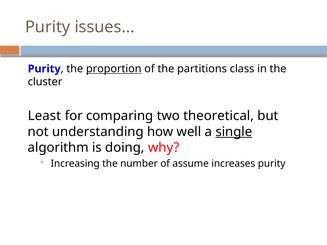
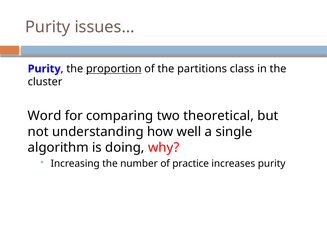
Least: Least -> Word (45, 116)
single underline: present -> none (234, 132)
assume: assume -> practice (191, 164)
